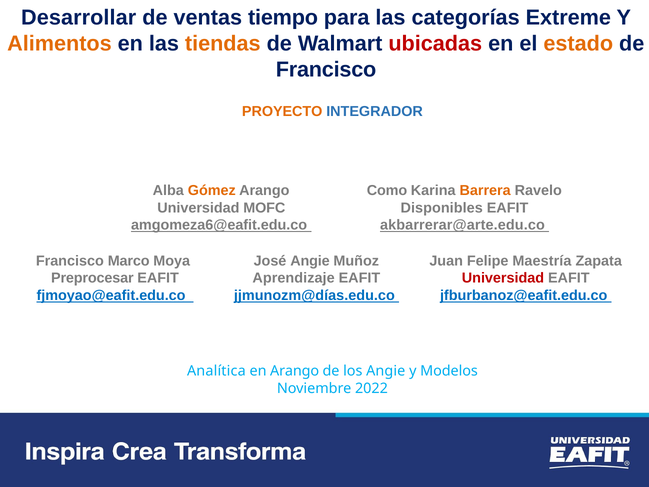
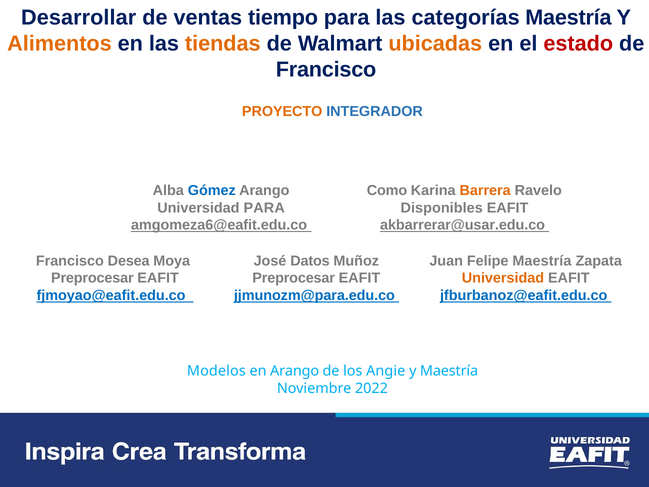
categorías Extreme: Extreme -> Maestría (568, 18)
ubicadas colour: red -> orange (435, 44)
estado colour: orange -> red (578, 44)
Gómez colour: orange -> blue (212, 190)
Universidad MOFC: MOFC -> PARA (264, 208)
akbarrerar@arte.edu.co: akbarrerar@arte.edu.co -> akbarrerar@usar.edu.co (463, 225)
Marco: Marco -> Desea (129, 261)
José Angie: Angie -> Datos (310, 261)
Aprendizaje: Aprendizaje -> Preprocesar (294, 278)
Universidad colour: red -> orange (503, 278)
jjmunozm@días.edu.co: jjmunozm@días.edu.co -> jjmunozm@para.edu.co (314, 295)
Analítica: Analítica -> Modelos (216, 371)
y Modelos: Modelos -> Maestría (449, 371)
